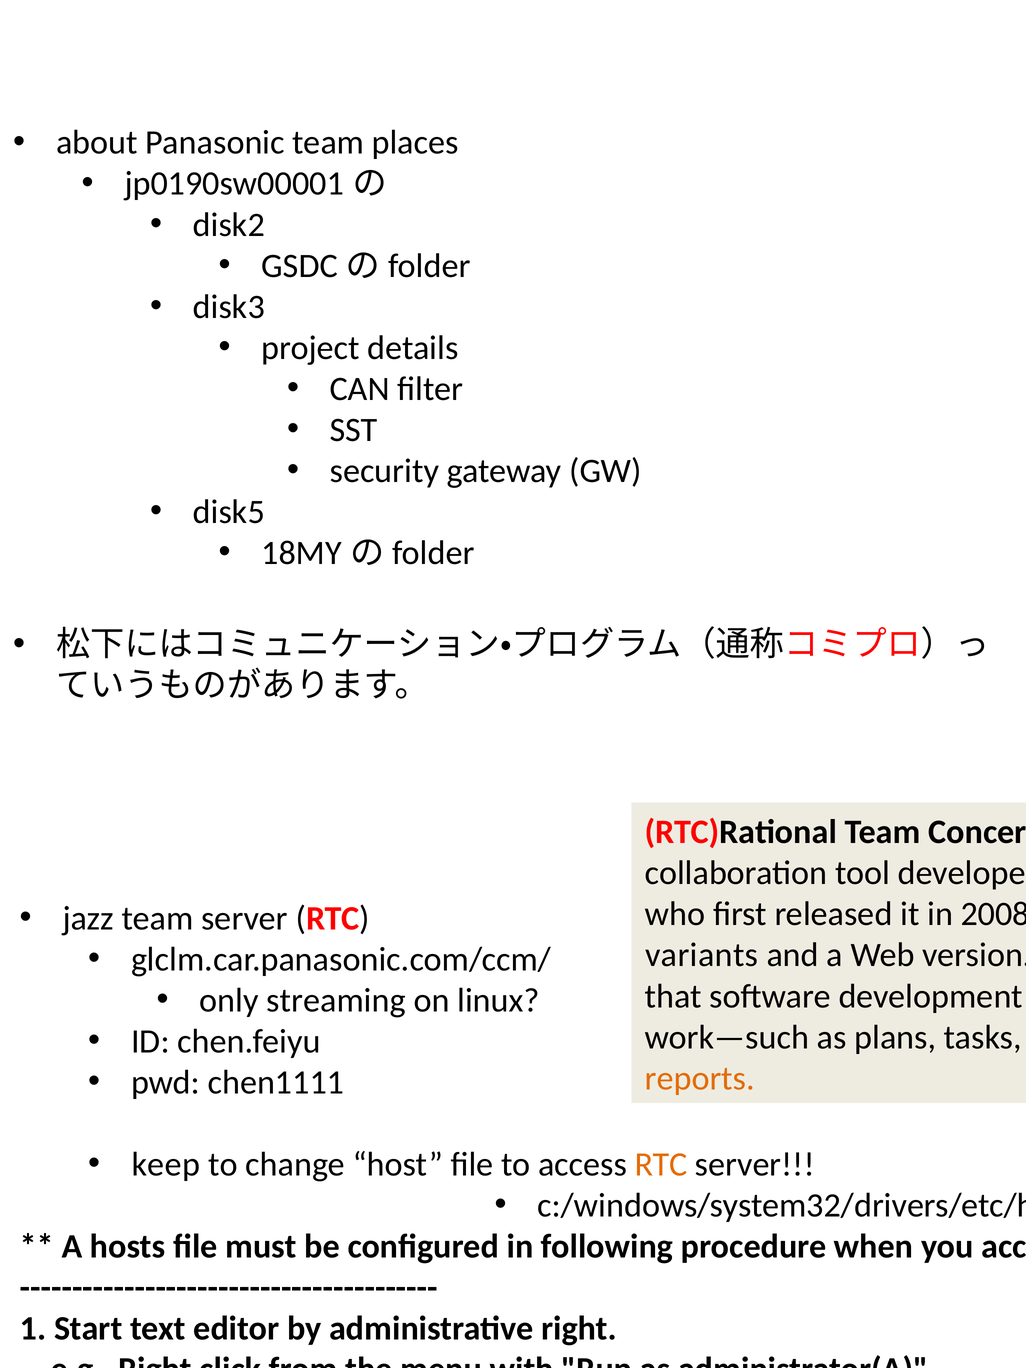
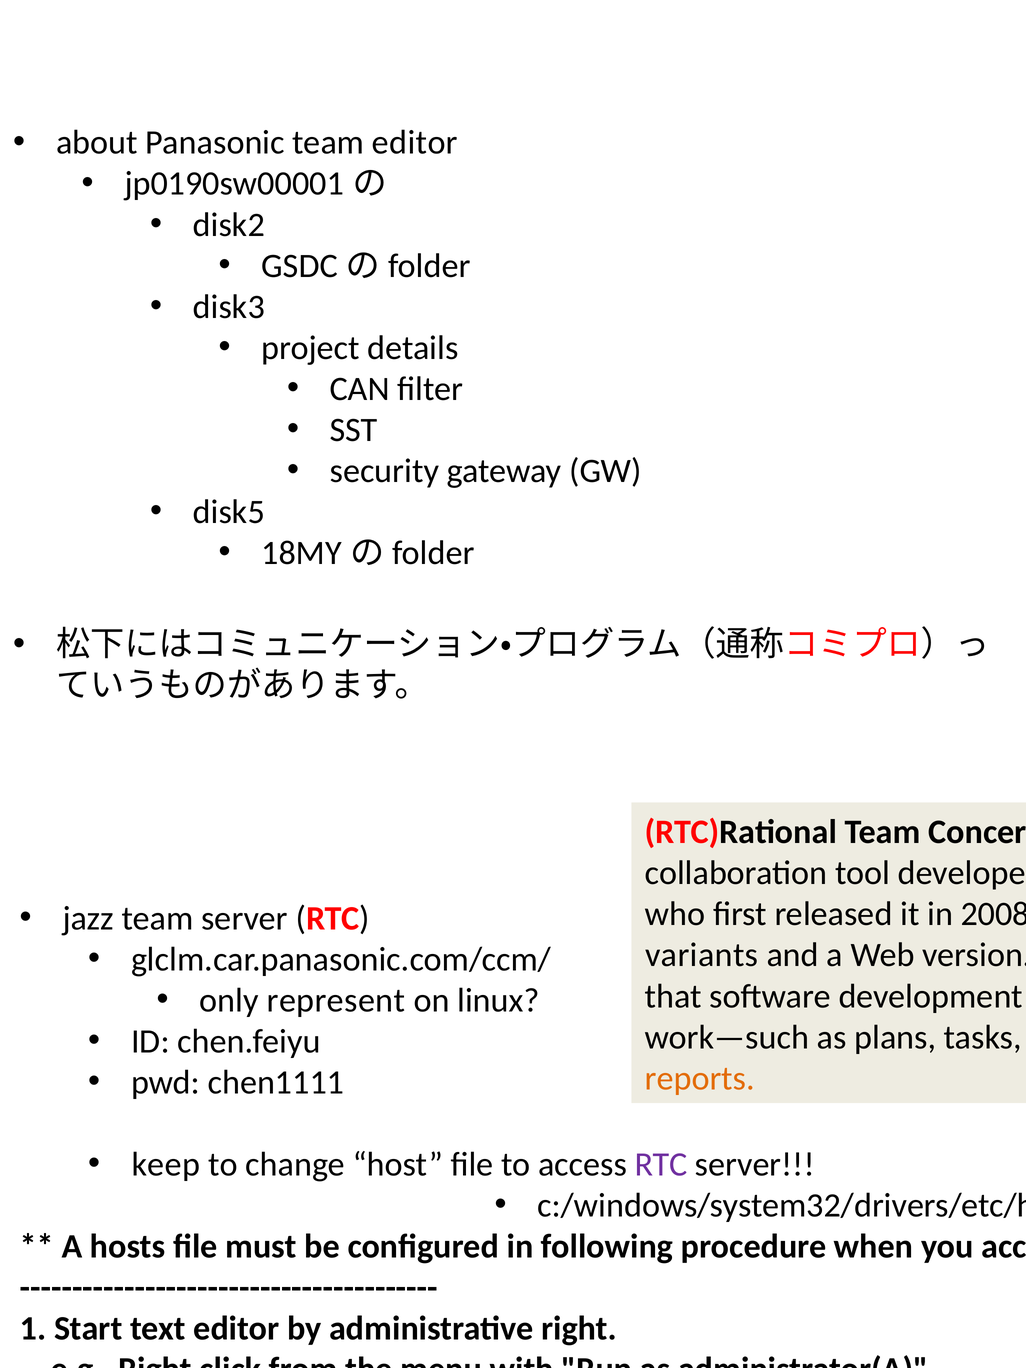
team places: places -> editor (415, 143)
streaming: streaming -> represent (336, 1000)
RTC colour: orange -> purple (661, 1164)
